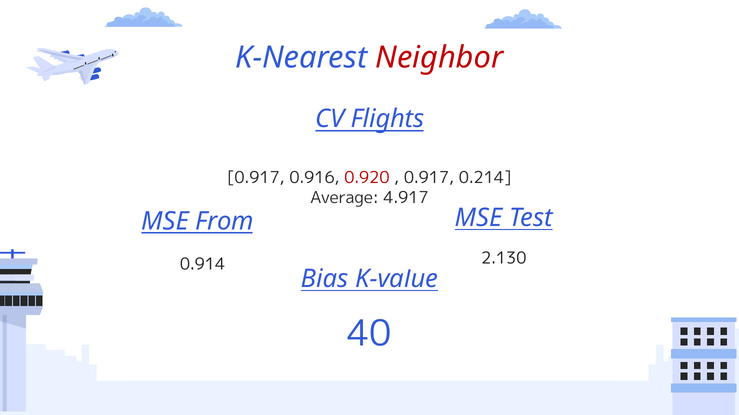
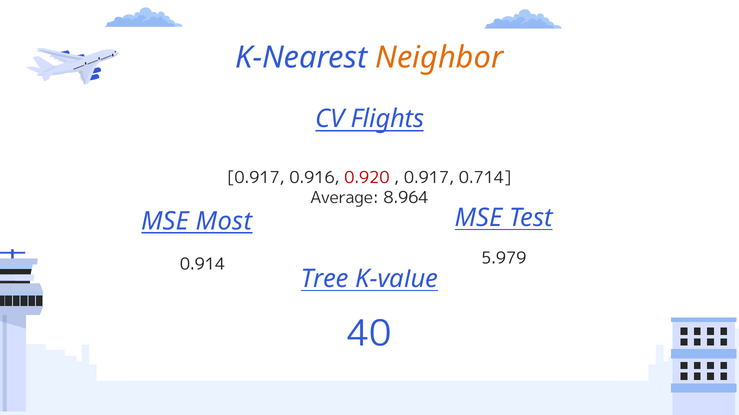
Neighbor colour: red -> orange (439, 58)
0.214: 0.214 -> 0.714 (485, 178)
4.917: 4.917 -> 8.964 (406, 198)
From: From -> Most (224, 222)
2.130: 2.130 -> 5.979 (504, 259)
Bias: Bias -> Tree (325, 279)
